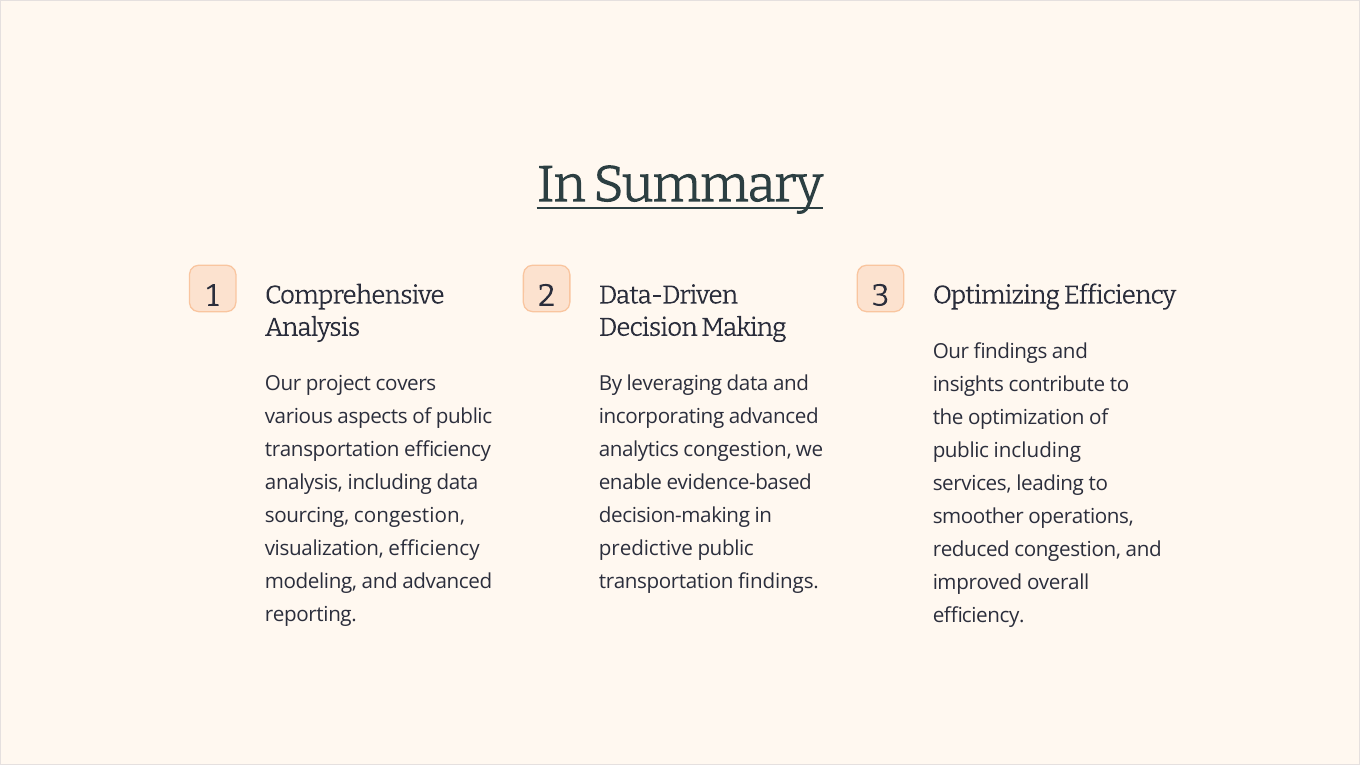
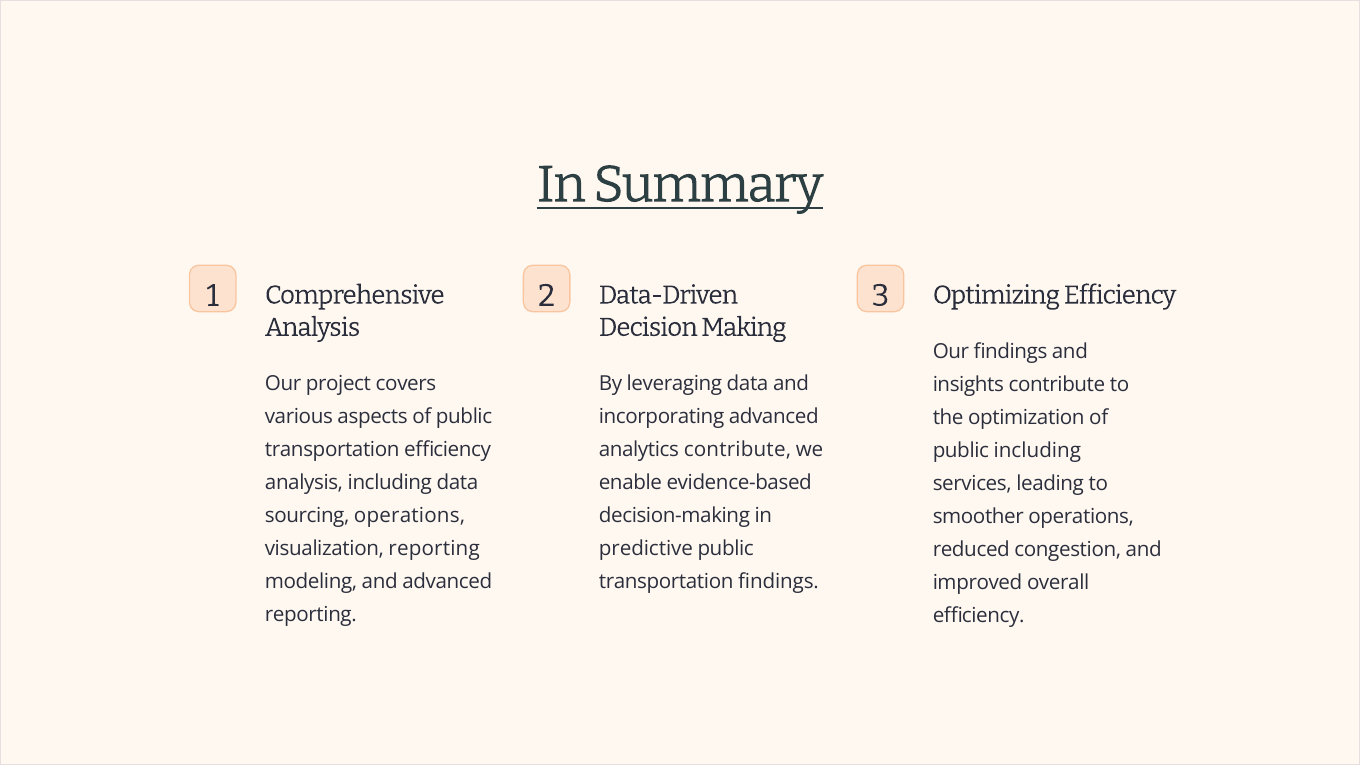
analytics congestion: congestion -> contribute (737, 450)
sourcing congestion: congestion -> operations (410, 516)
visualization efficiency: efficiency -> reporting (434, 549)
